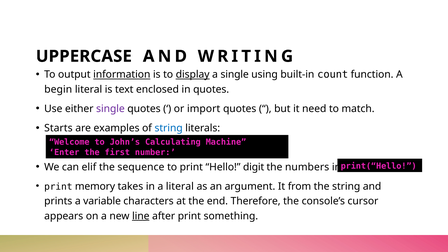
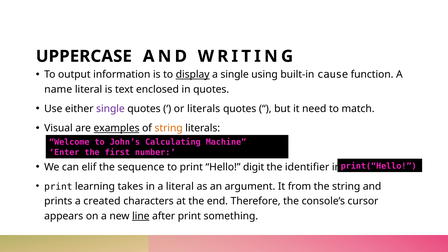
information underline: present -> none (122, 75)
count: count -> cause (333, 75)
begin: begin -> name (58, 89)
or import: import -> literals (204, 109)
Starts: Starts -> Visual (58, 128)
examples underline: none -> present (117, 128)
string colour: blue -> orange (169, 128)
numbers: numbers -> identifier (307, 167)
memory: memory -> learning (95, 186)
variable: variable -> created (102, 201)
